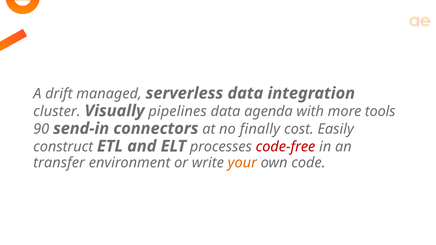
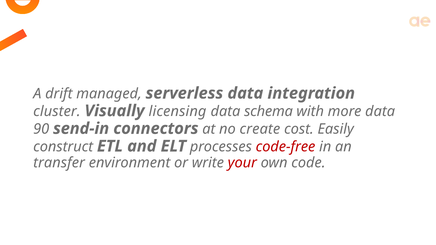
pipelines: pipelines -> licensing (178, 112)
agenda: agenda -> schema (268, 112)
more tools: tools -> data (380, 112)
finally: finally -> create (260, 129)
your colour: orange -> red (242, 163)
